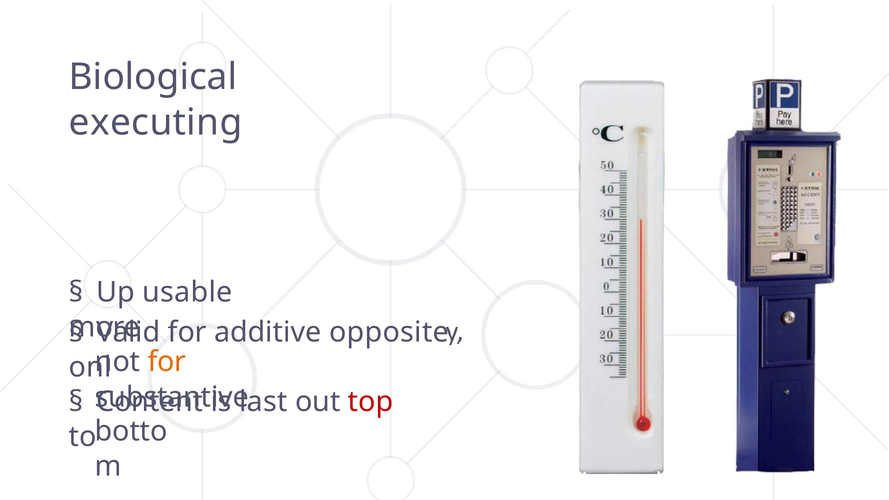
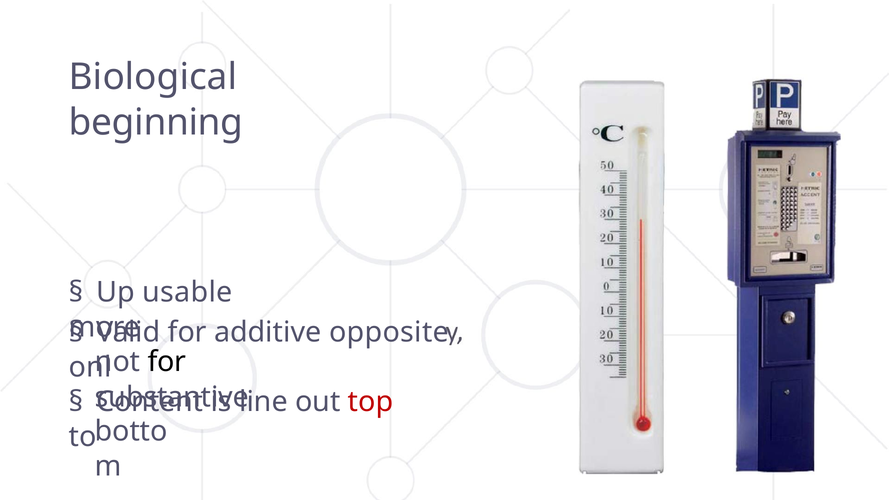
executing: executing -> beginning (156, 122)
for colour: orange -> black (167, 362)
last: last -> line (263, 402)
